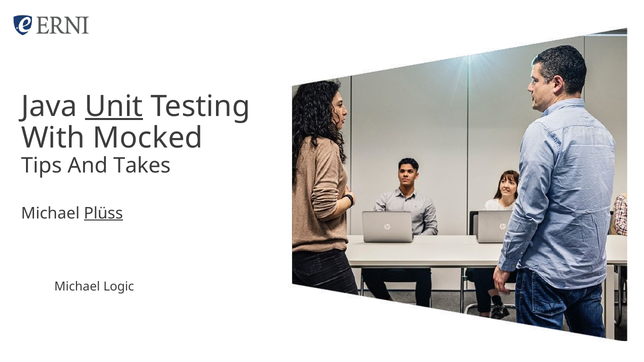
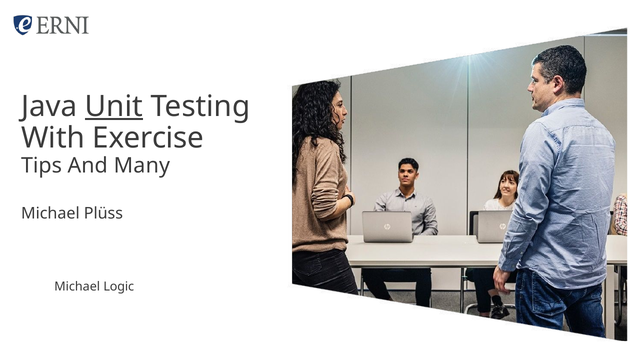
Mocked: Mocked -> Exercise (148, 138)
Takes: Takes -> Many (142, 166)
Plüss underline: present -> none (103, 213)
